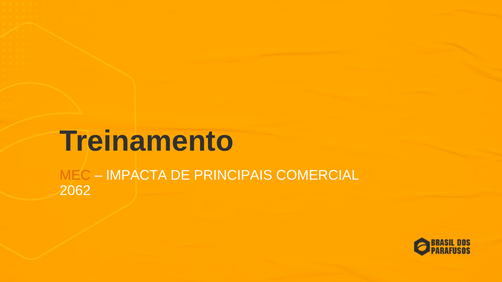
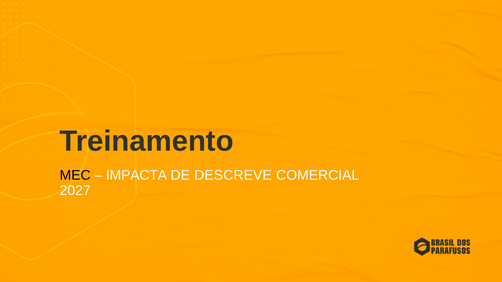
MEC colour: orange -> black (75, 175)
PRINCIPAIS: PRINCIPAIS -> DESCREVE (233, 175)
2062: 2062 -> 2027 (75, 191)
